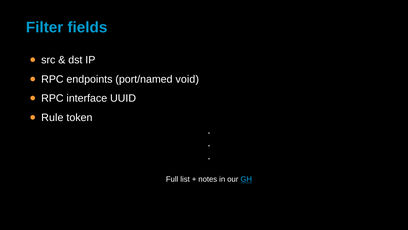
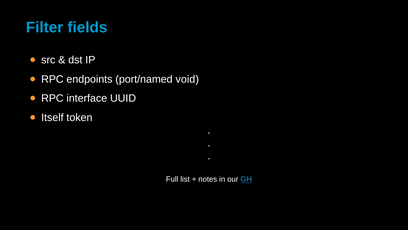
Rule: Rule -> Itself (52, 117)
